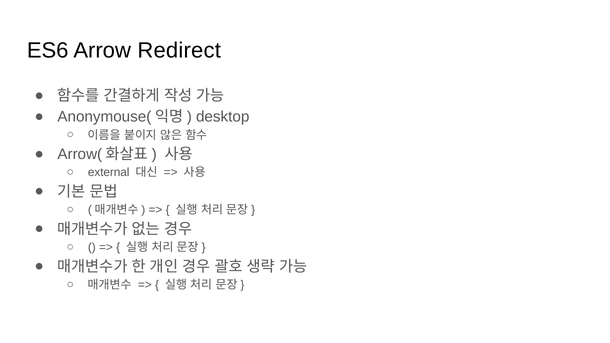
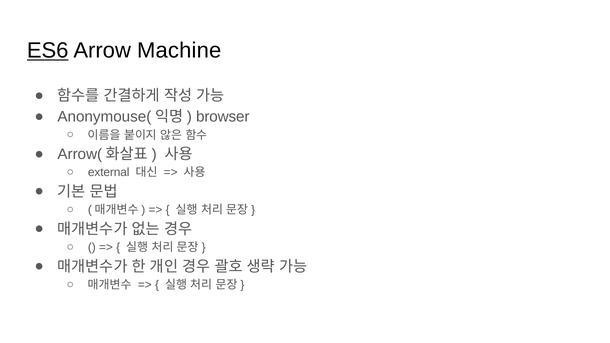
ES6 underline: none -> present (48, 51)
Redirect: Redirect -> Machine (179, 51)
desktop: desktop -> browser (223, 117)
